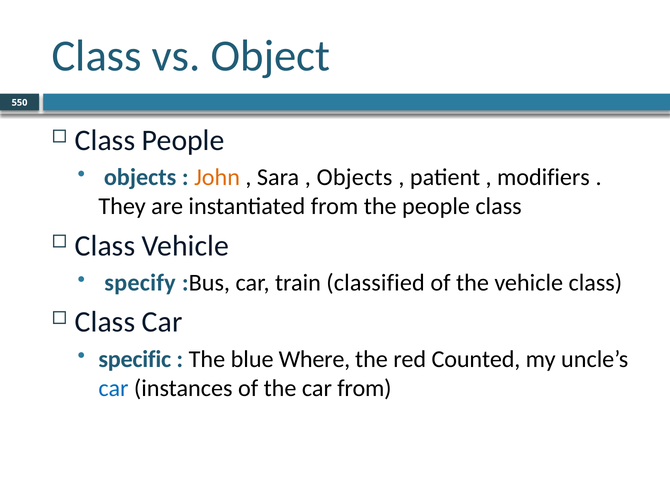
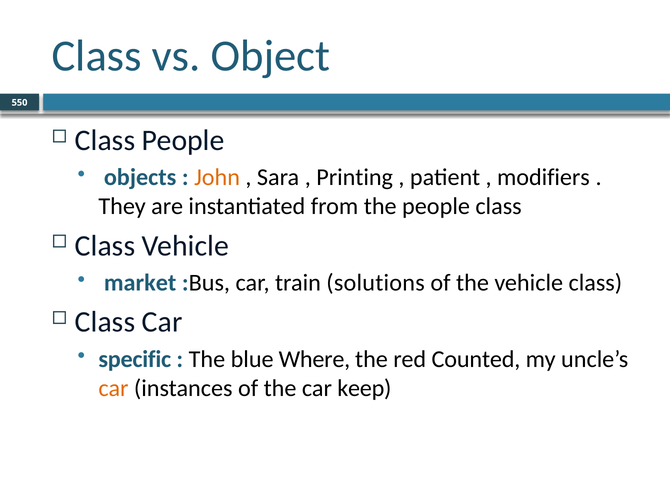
Objects: Objects -> Printing (355, 178)
specify: specify -> market (140, 283)
classified: classified -> solutions (376, 283)
car colour: blue -> orange (113, 388)
car from: from -> keep (364, 388)
